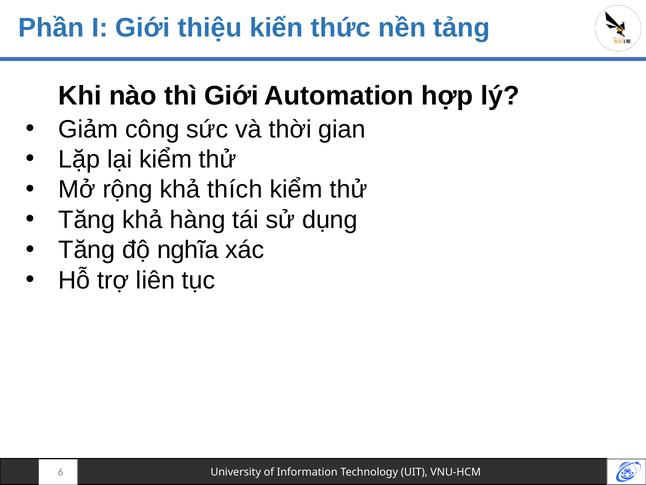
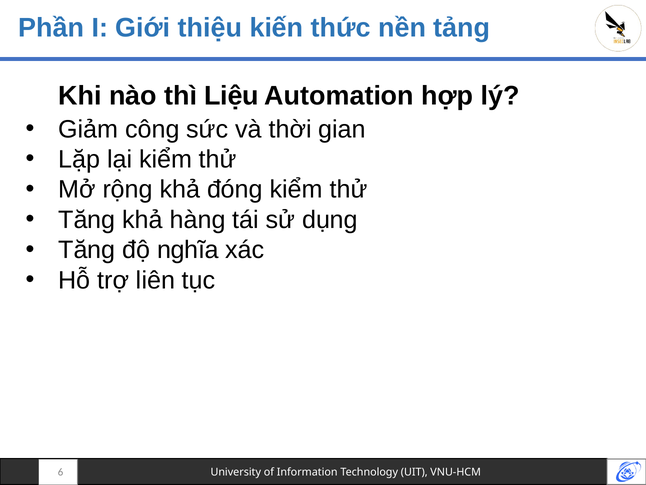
thì Giới: Giới -> Liệu (231, 96)
thích: thích -> đóng (235, 190)
